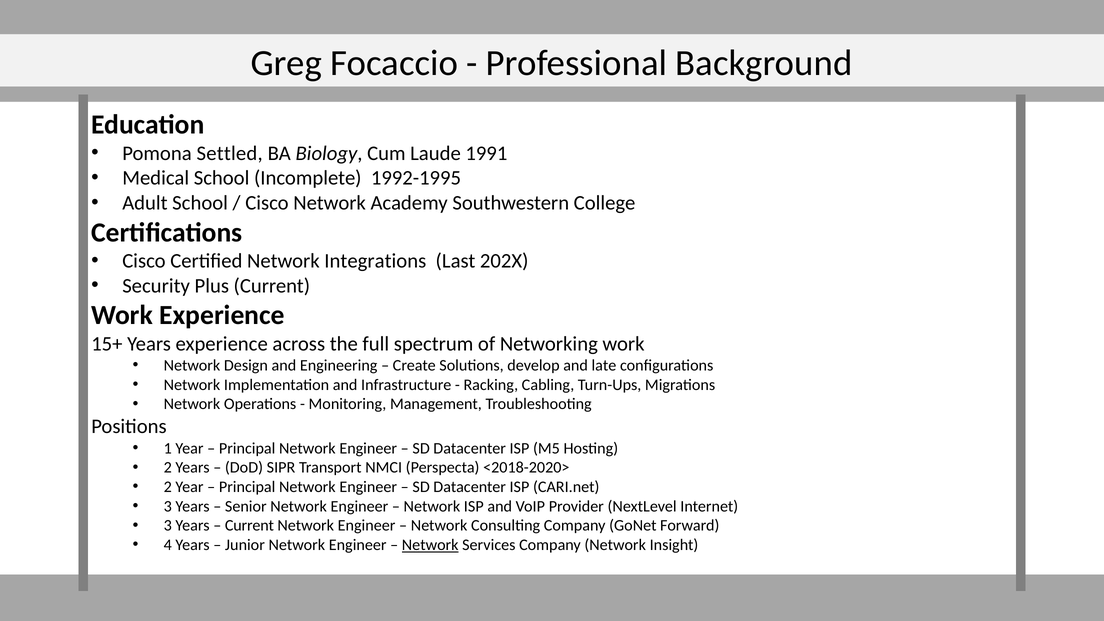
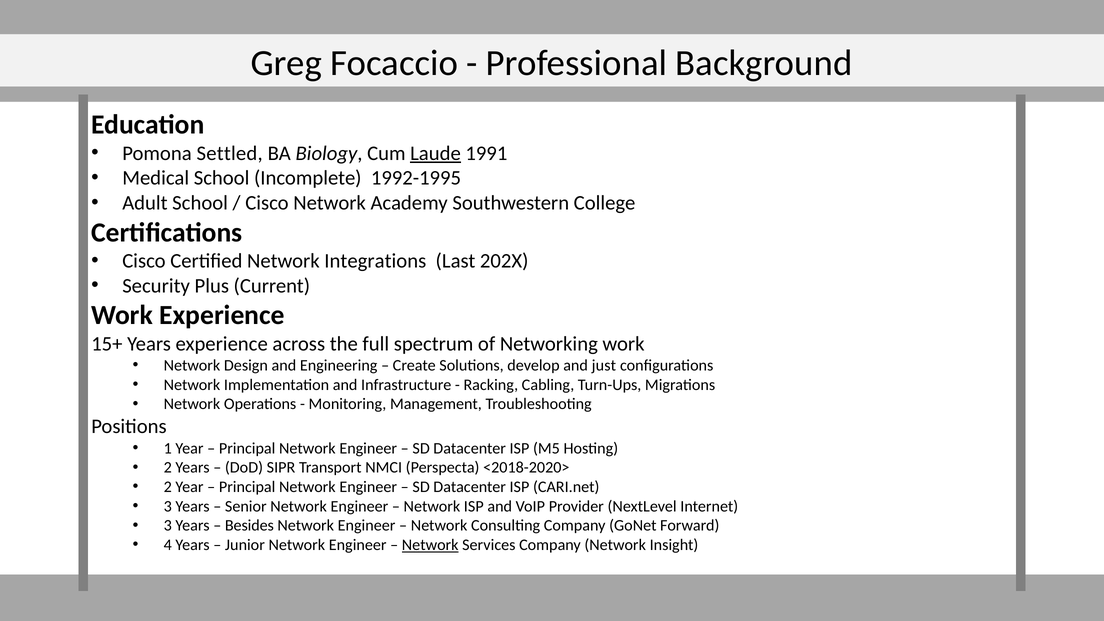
Laude underline: none -> present (435, 153)
late: late -> just (604, 365)
Current: Current -> Besides (249, 526)
